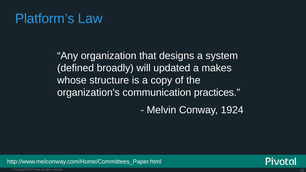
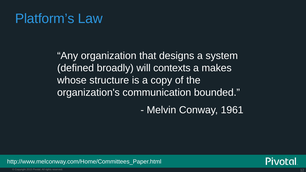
updated: updated -> contexts (172, 68)
practices: practices -> bounded (217, 92)
1924: 1924 -> 1961 (232, 110)
